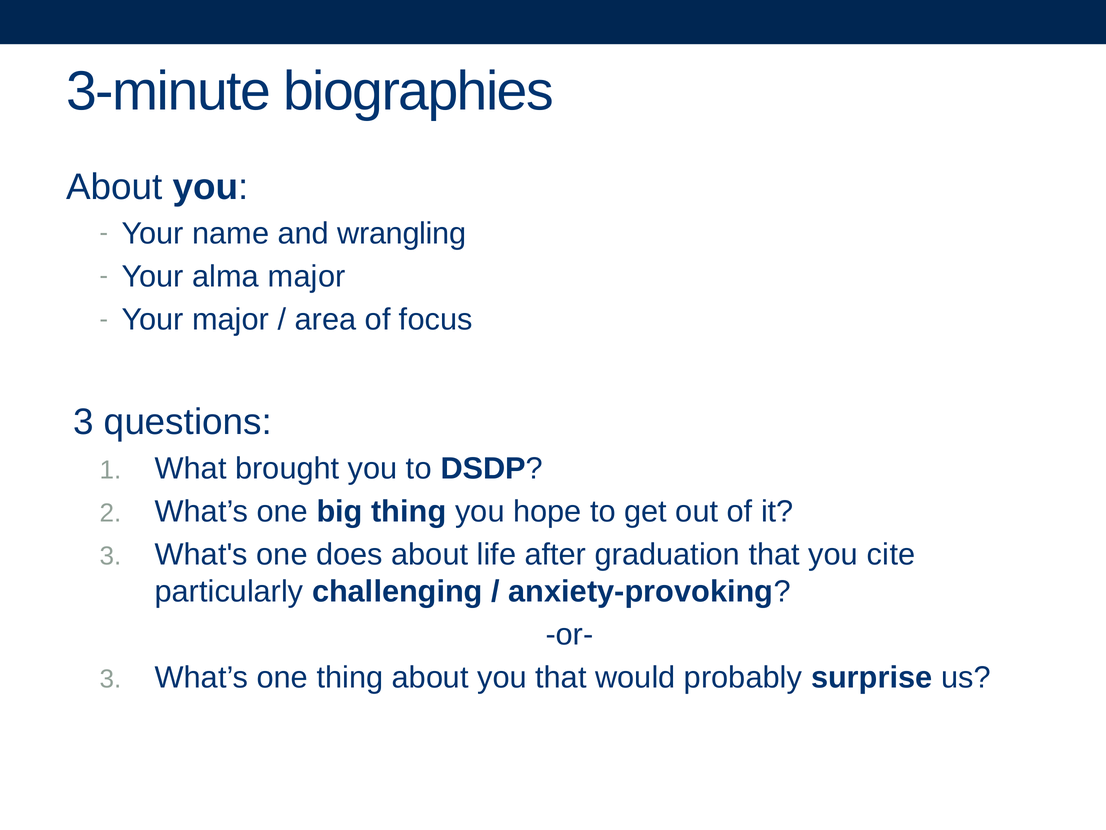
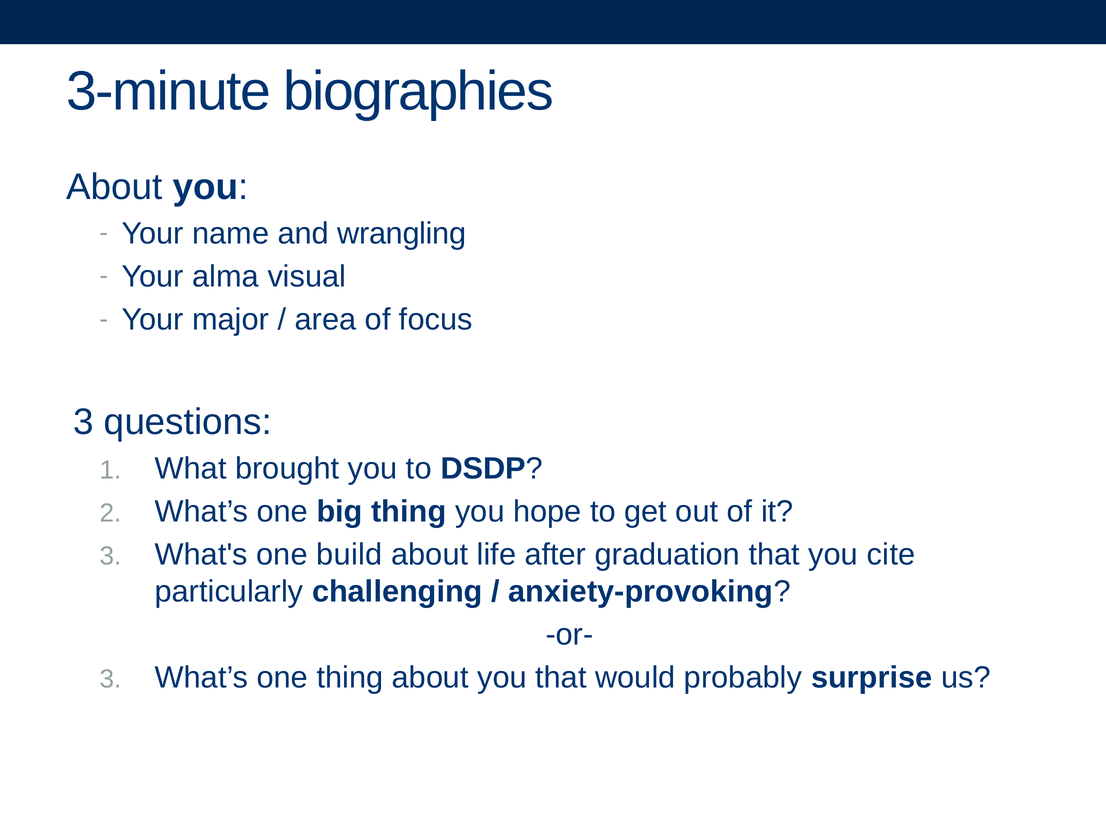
alma major: major -> visual (307, 276)
does: does -> build (349, 554)
